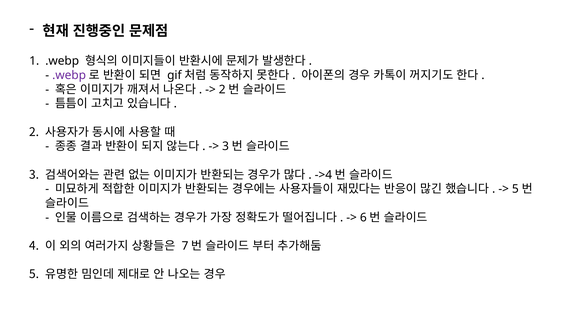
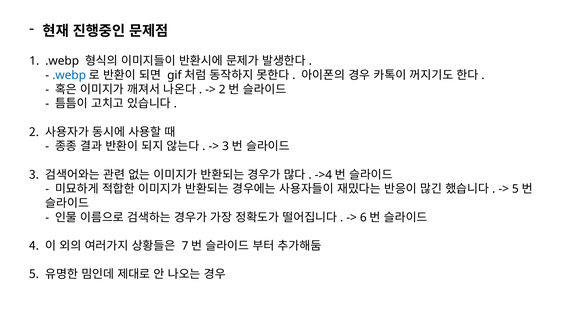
.webp colour: purple -> blue (69, 75)
